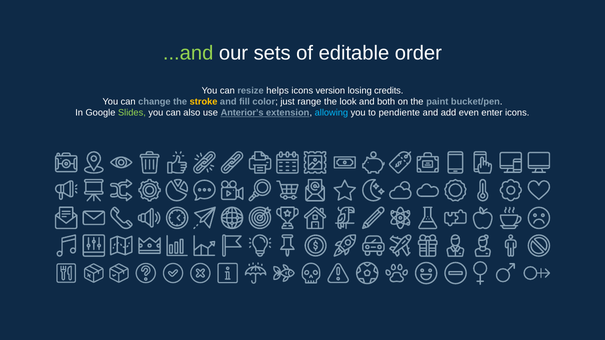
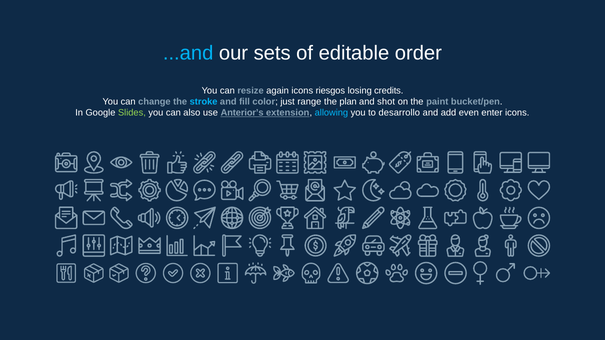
...and colour: light green -> light blue (188, 53)
helps: helps -> again (278, 91)
version: version -> riesgos (330, 91)
stroke colour: yellow -> light blue (204, 102)
look: look -> plan (348, 102)
both: both -> shot (386, 102)
pendiente: pendiente -> desarrollo (399, 113)
